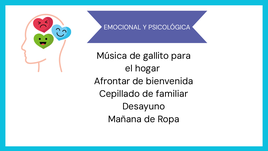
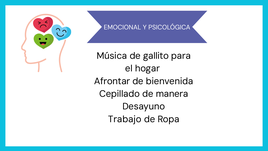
familiar: familiar -> manera (172, 94)
Mañana: Mañana -> Trabajo (125, 119)
